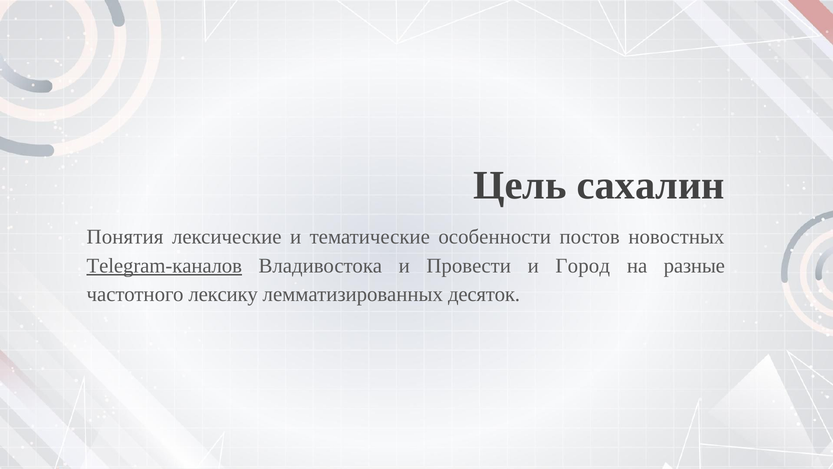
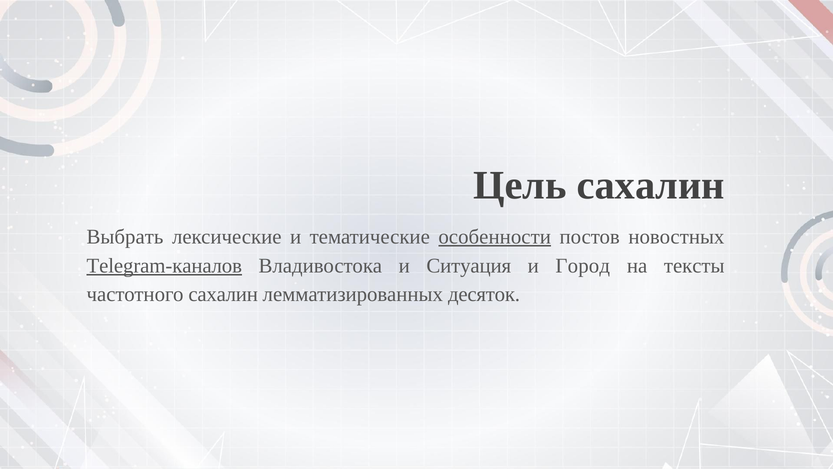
Понятия: Понятия -> Выбрать (125, 237)
особенности underline: none -> present (495, 237)
Провести: Провести -> Ситуация (469, 265)
разные: разные -> тексты (694, 265)
частотного лексику: лексику -> сахалин (223, 294)
